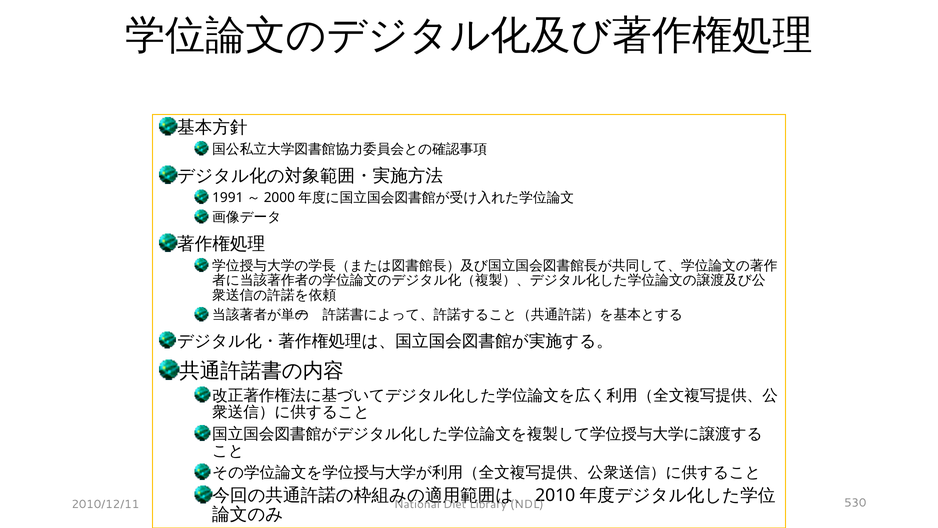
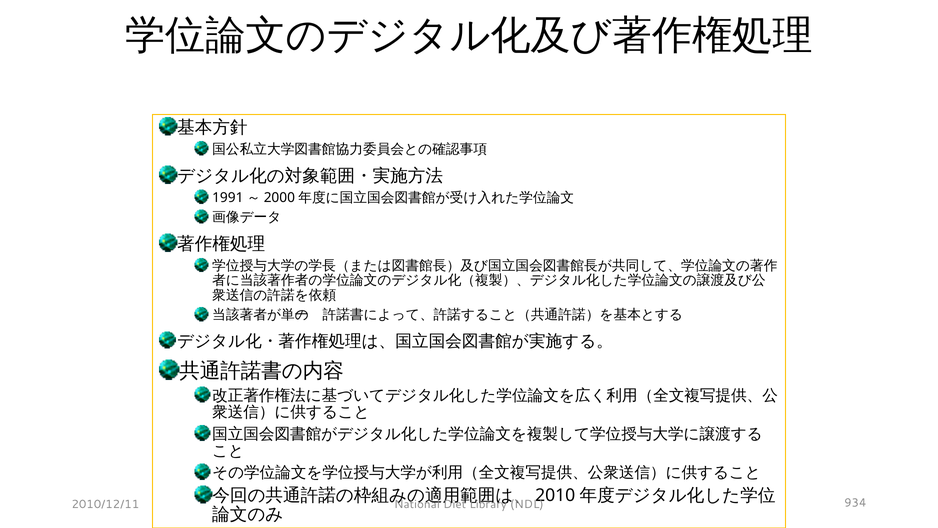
530: 530 -> 934 (855, 503)
